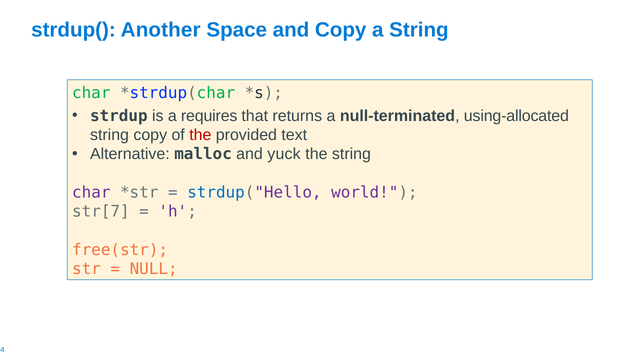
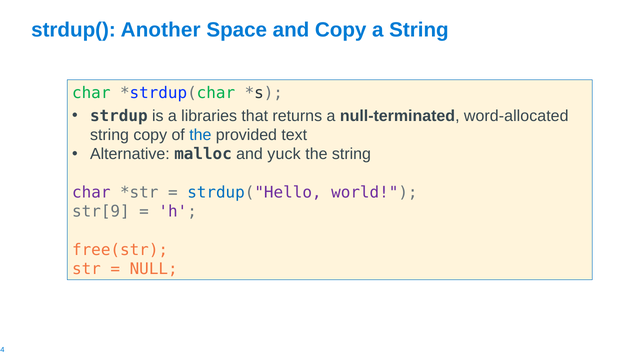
requires: requires -> libraries (209, 116)
using-allocated: using-allocated -> word-allocated (516, 116)
the colour: red -> blue (200, 135)
str[7: str[7 -> str[9 (101, 212)
